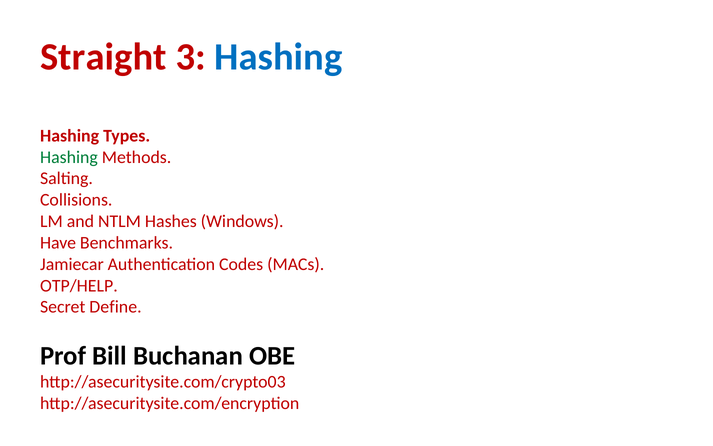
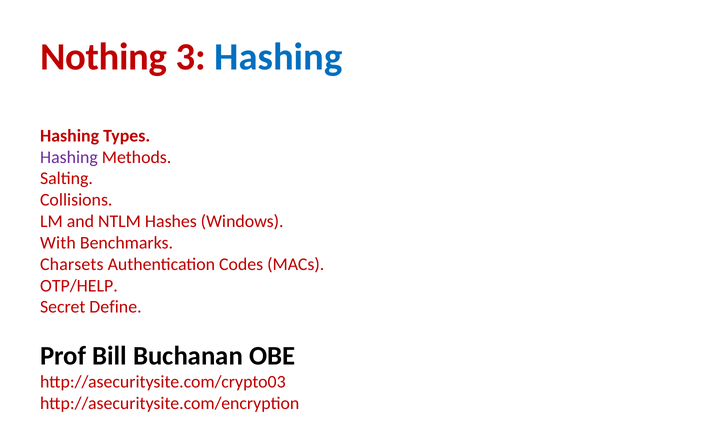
Straight: Straight -> Nothing (104, 57)
Hashing colour: green -> purple (69, 157)
Have: Have -> With (58, 243)
Jamiecar: Jamiecar -> Charsets (72, 264)
